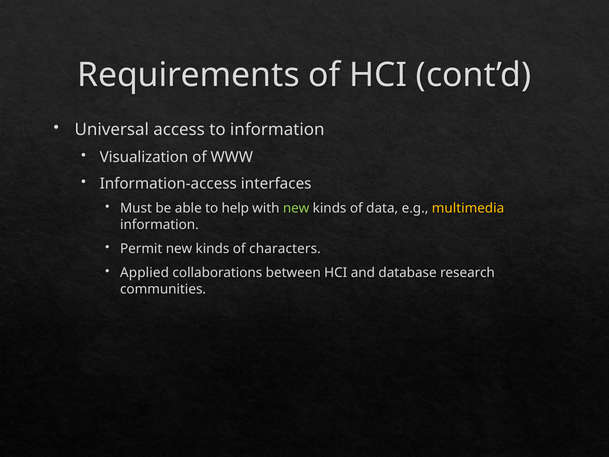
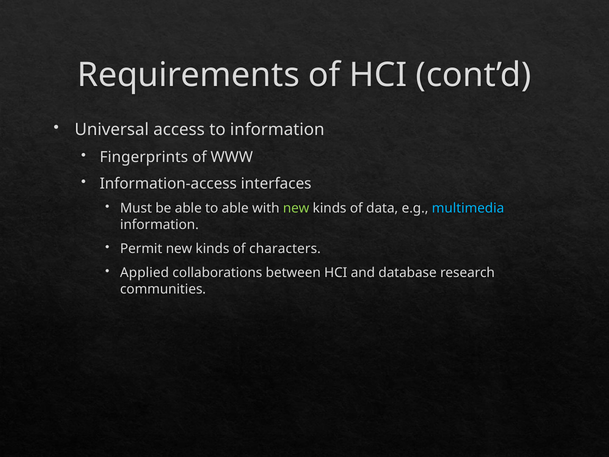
Visualization: Visualization -> Fingerprints (144, 157)
to help: help -> able (235, 208)
multimedia colour: yellow -> light blue (468, 208)
